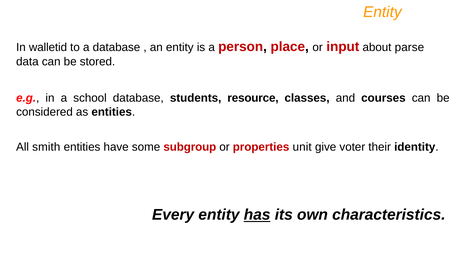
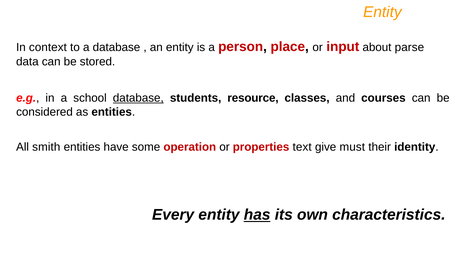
walletid: walletid -> context (48, 47)
database underline: none -> present (138, 98)
subgroup: subgroup -> operation (190, 147)
unit: unit -> text (302, 147)
voter: voter -> must (352, 147)
